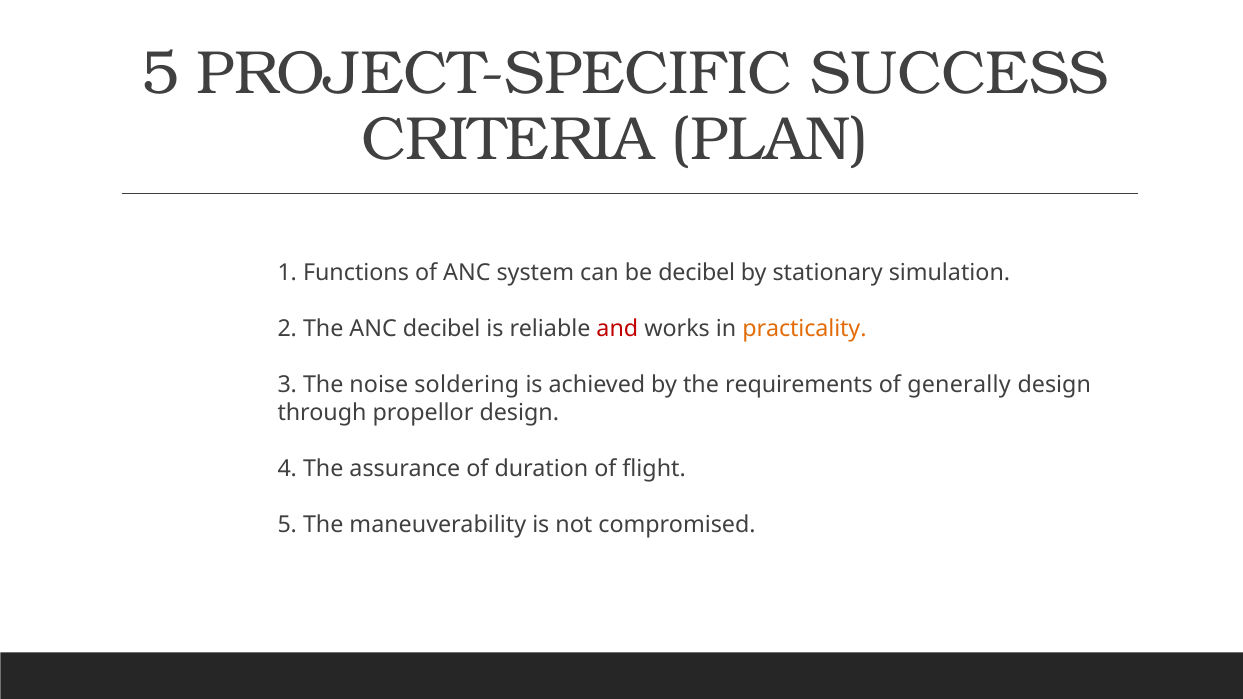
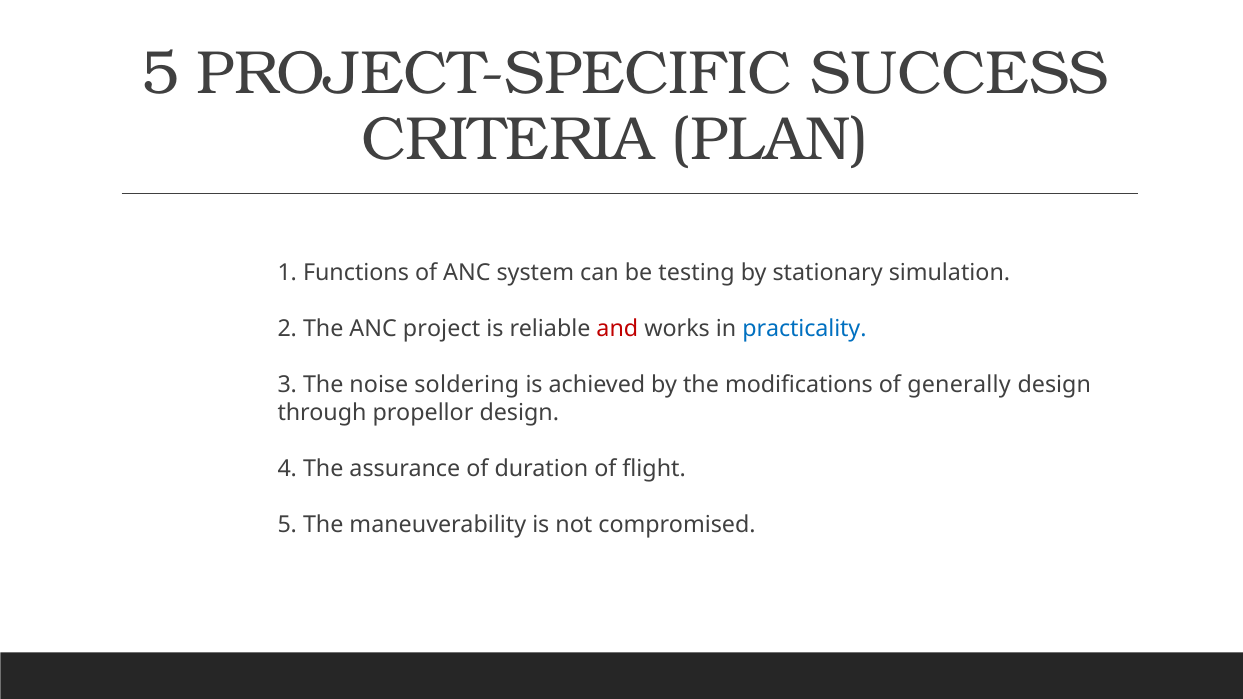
be decibel: decibel -> testing (697, 273)
ANC decibel: decibel -> project (442, 329)
practicality colour: orange -> blue (804, 329)
requirements: requirements -> modifications (799, 385)
